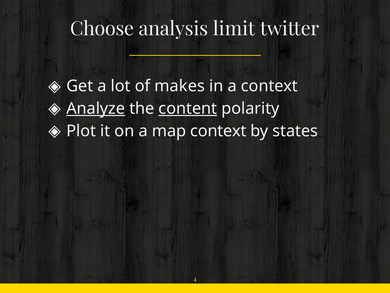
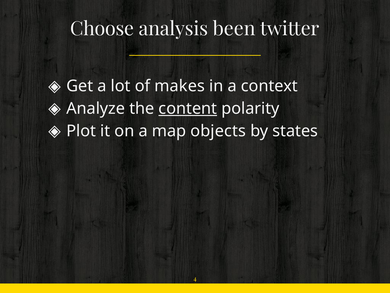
limit: limit -> been (234, 29)
Analyze underline: present -> none (96, 108)
map context: context -> objects (218, 131)
